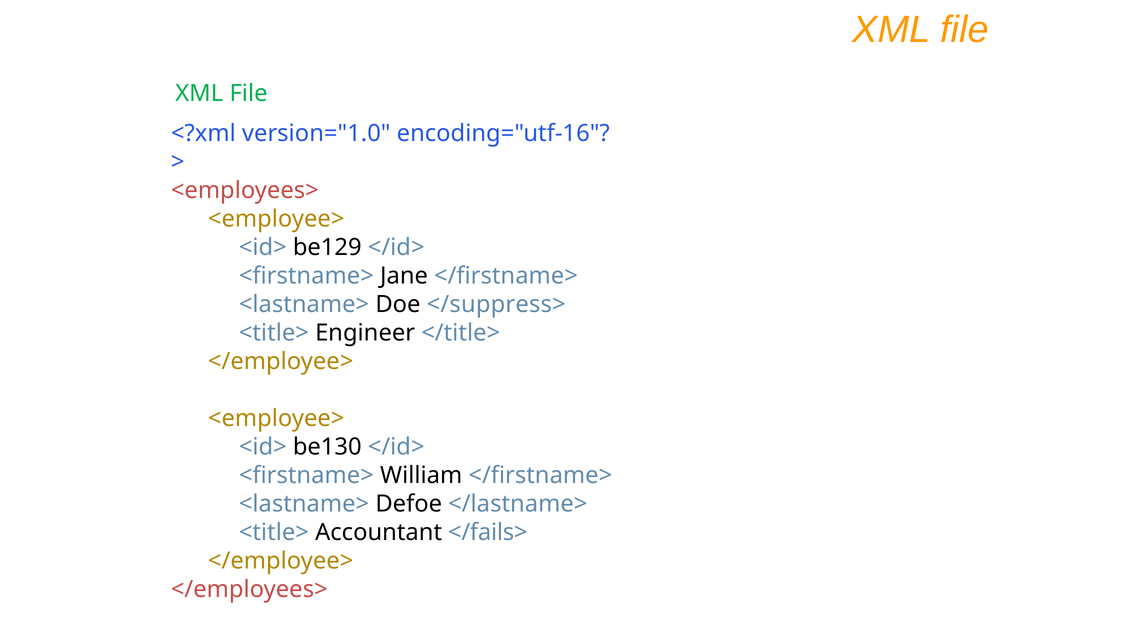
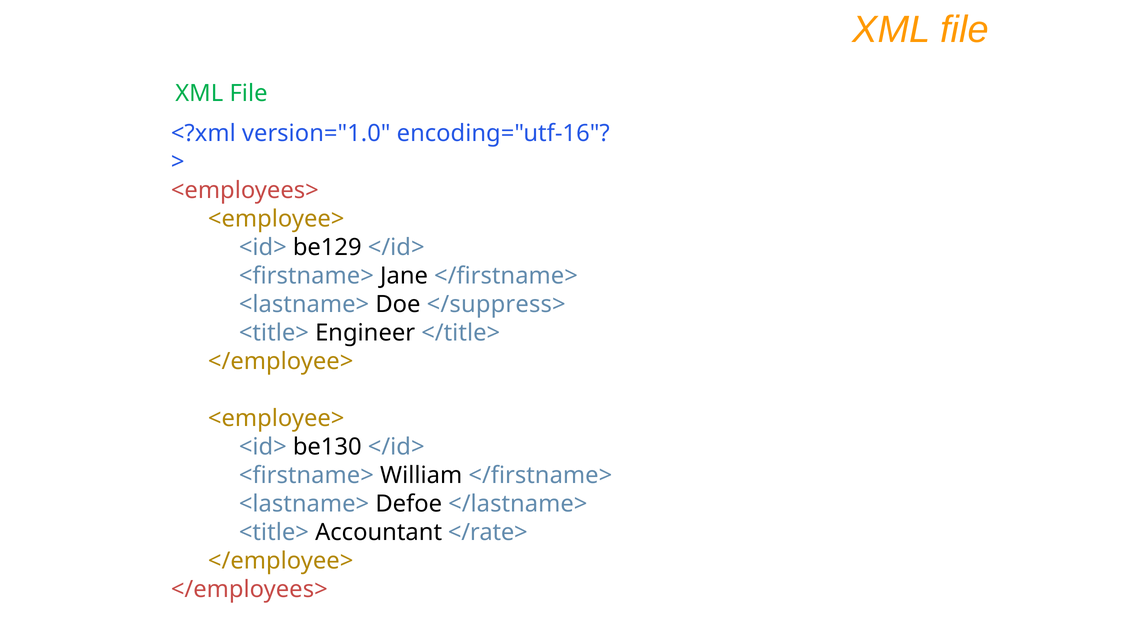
</fails>: </fails> -> </rate> (488, 533)
